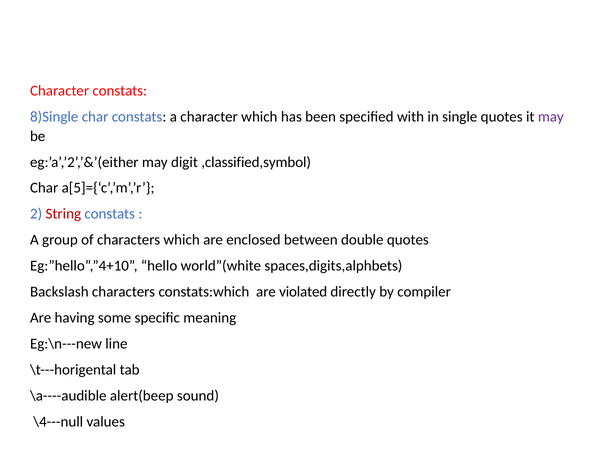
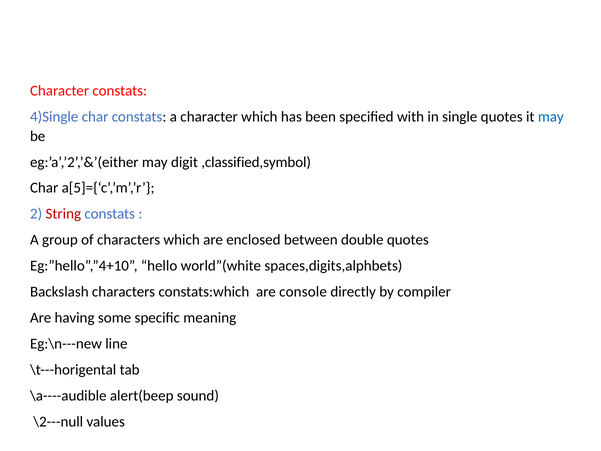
8)Single: 8)Single -> 4)Single (54, 117)
may colour: purple -> blue (551, 117)
violated: violated -> console (303, 292)
\4---null: \4---null -> \2---null (58, 422)
